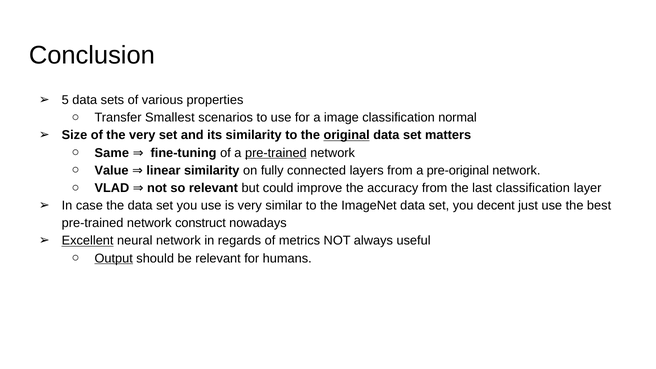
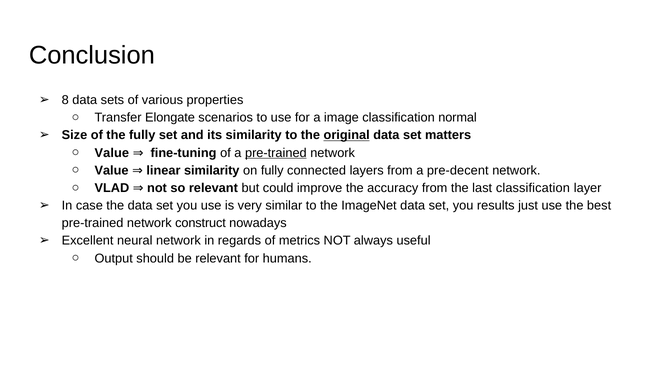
5: 5 -> 8 (65, 100)
Smallest: Smallest -> Elongate (170, 118)
the very: very -> fully (142, 135)
Same: Same -> Value (112, 153)
pre-original: pre-original -> pre-decent (458, 170)
decent: decent -> results (496, 206)
Excellent underline: present -> none (88, 241)
Output underline: present -> none (114, 258)
